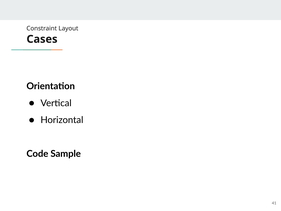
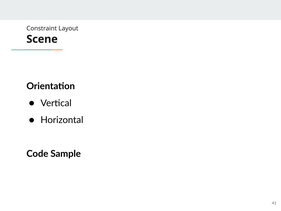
Cases: Cases -> Scene (42, 39)
